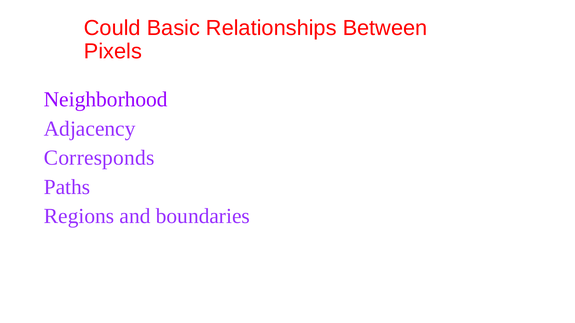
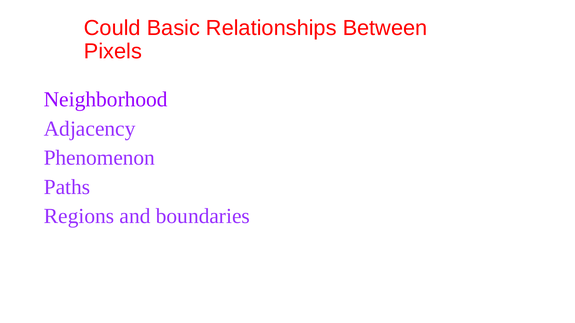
Corresponds: Corresponds -> Phenomenon (99, 158)
